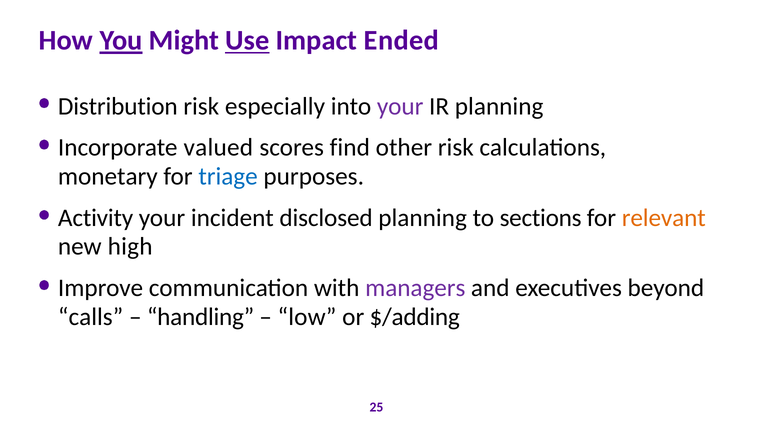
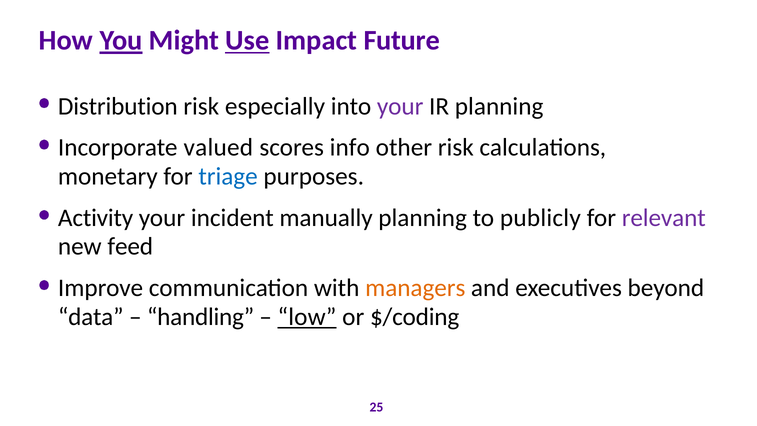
Ended: Ended -> Future (402, 41)
find: find -> info (350, 148)
disclosed: disclosed -> manually (326, 218)
sections: sections -> publicly (540, 218)
relevant colour: orange -> purple (664, 218)
high: high -> feed (130, 247)
managers colour: purple -> orange (415, 288)
calls: calls -> data (91, 317)
low underline: none -> present (307, 317)
$/adding: $/adding -> $/coding (415, 317)
